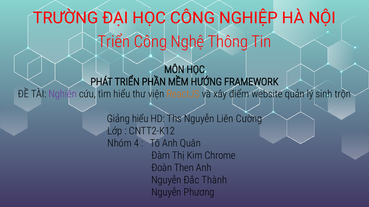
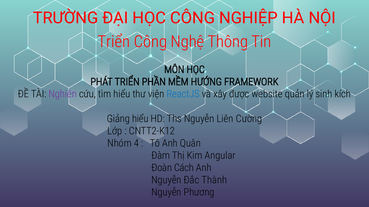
ReactJS colour: orange -> blue (183, 94)
điểm: điểm -> được (239, 94)
trộn: trộn -> kích (343, 94)
Chrome: Chrome -> Angular (220, 156)
Then: Then -> Cách (184, 168)
